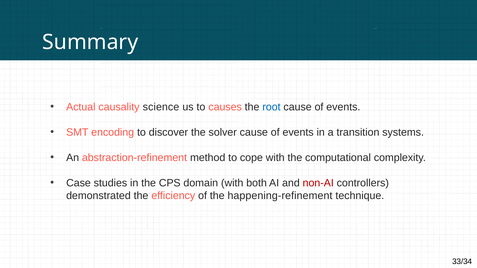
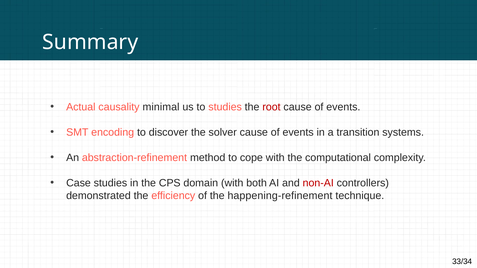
science: science -> minimal (161, 107)
to causes: causes -> studies (225, 107)
root colour: blue -> red (271, 107)
